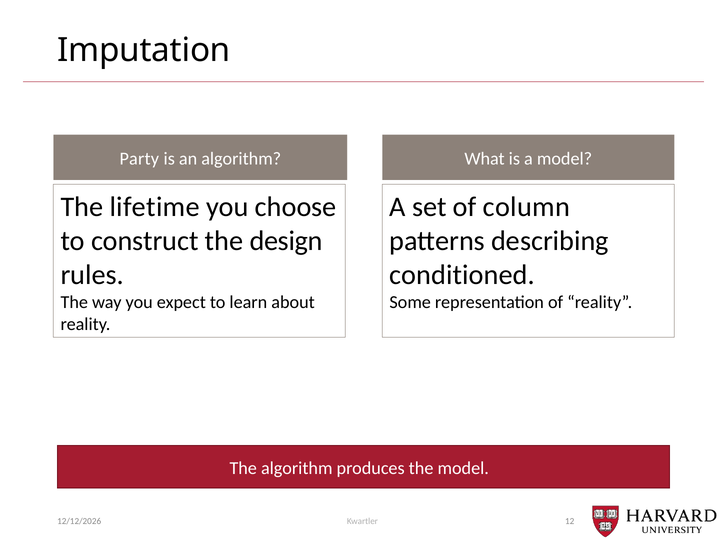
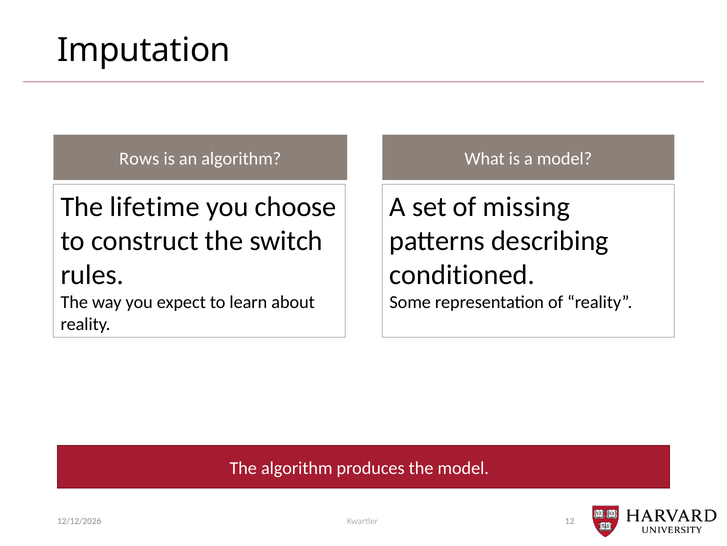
Party: Party -> Rows (139, 158)
column: column -> missing (526, 207)
design: design -> switch (286, 241)
